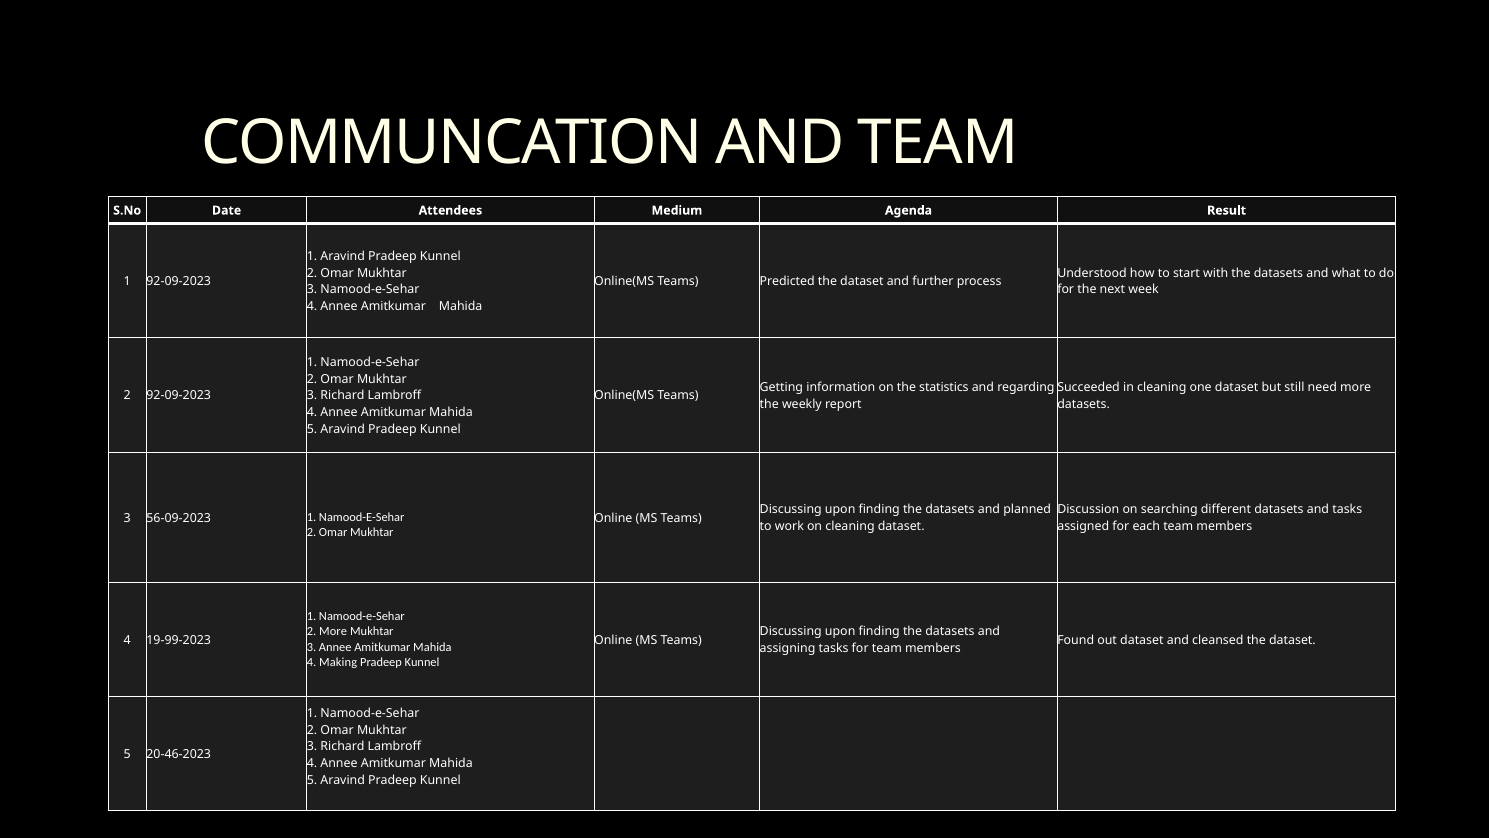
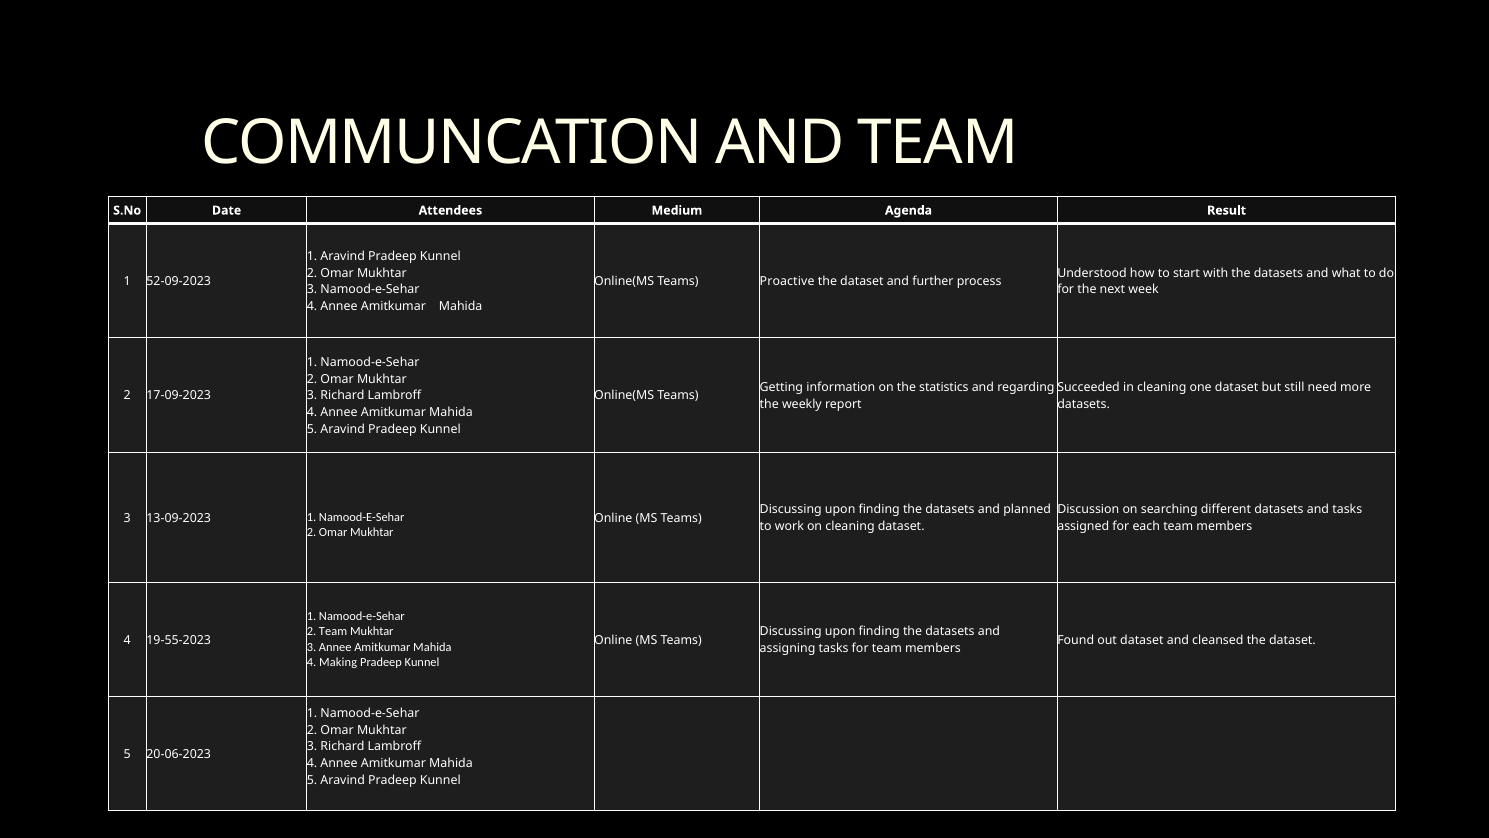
1 92-09-2023: 92-09-2023 -> 52-09-2023 (179, 281)
Predicted: Predicted -> Proactive (787, 281)
2 92-09-2023: 92-09-2023 -> 17-09-2023 (179, 396)
56-09-2023: 56-09-2023 -> 13-09-2023 (179, 518)
2 More: More -> Team (333, 632)
19-99-2023: 19-99-2023 -> 19-55-2023 (179, 640)
20-46-2023: 20-46-2023 -> 20-06-2023 (179, 754)
